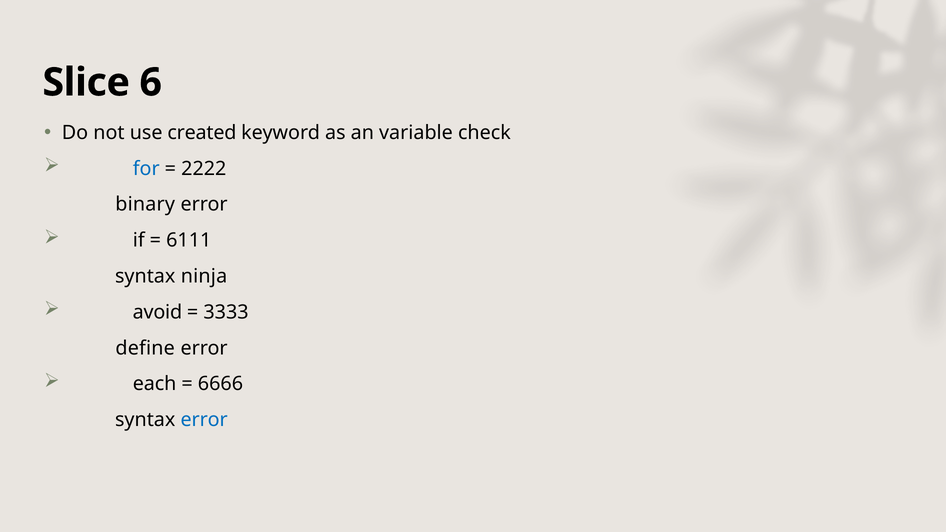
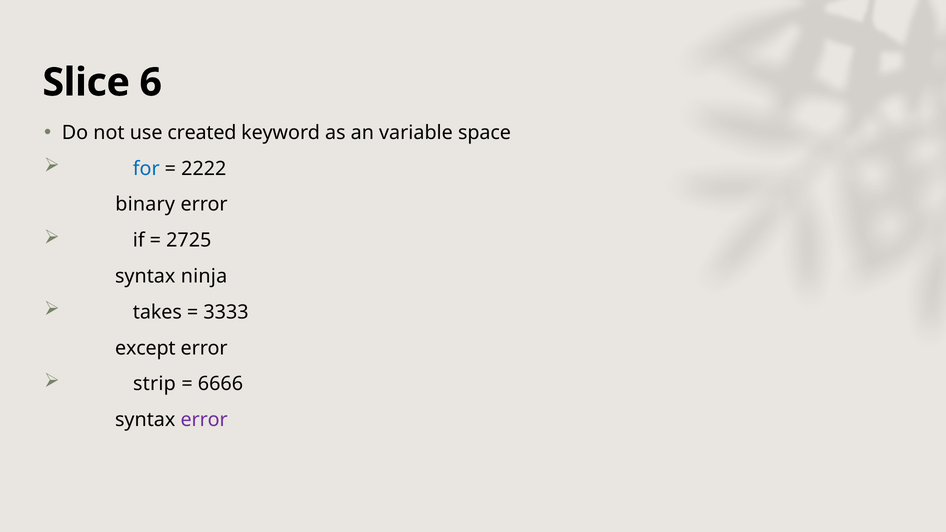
check: check -> space (484, 133)
6111: 6111 -> 2725 (189, 240)
avoid: avoid -> takes (157, 312)
define: define -> except (145, 348)
each: each -> strip (154, 384)
error colour: blue -> purple (204, 420)
